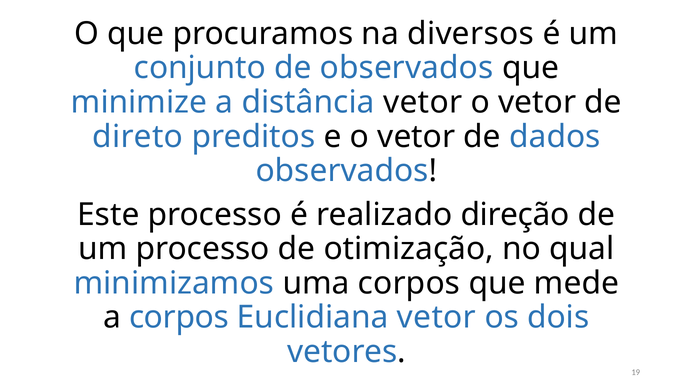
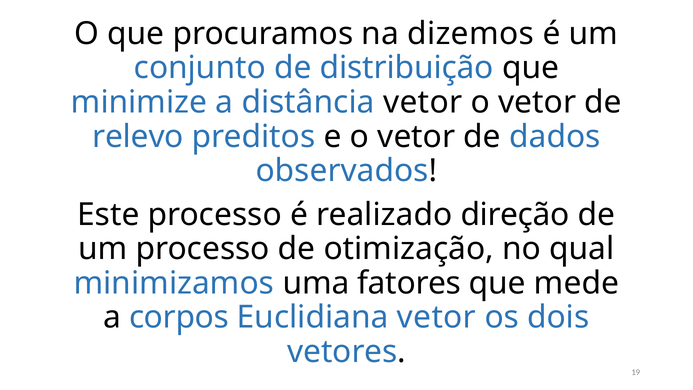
diversos: diversos -> dizemos (471, 34)
de observados: observados -> distribuição (407, 68)
direto: direto -> relevo (138, 136)
uma corpos: corpos -> fatores (409, 283)
